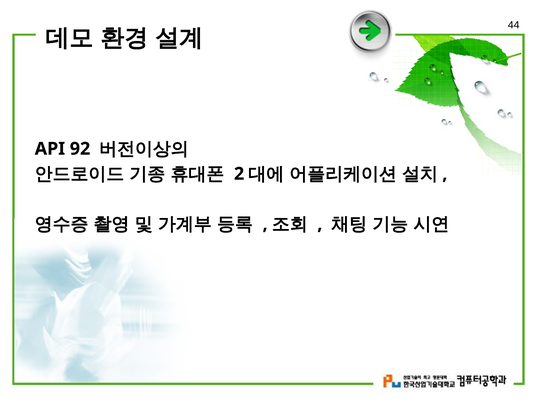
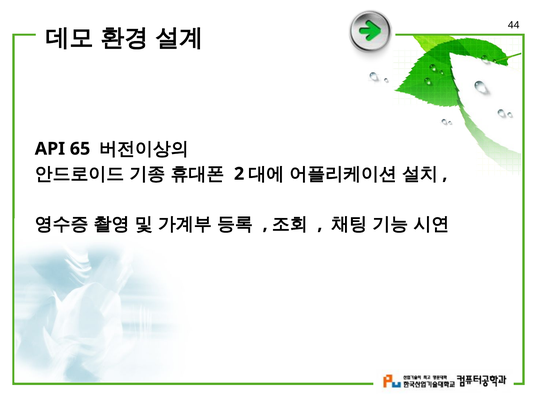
92: 92 -> 65 (80, 149)
